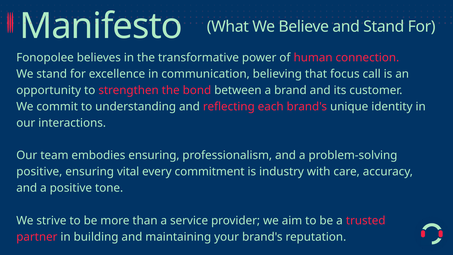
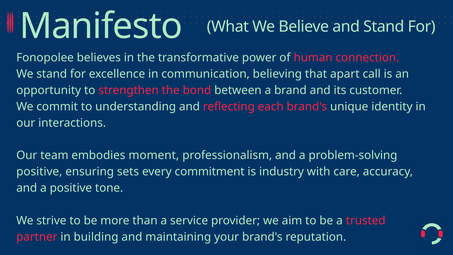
focus: focus -> apart (345, 74)
embodies ensuring: ensuring -> moment (154, 155)
vital: vital -> sets (128, 172)
